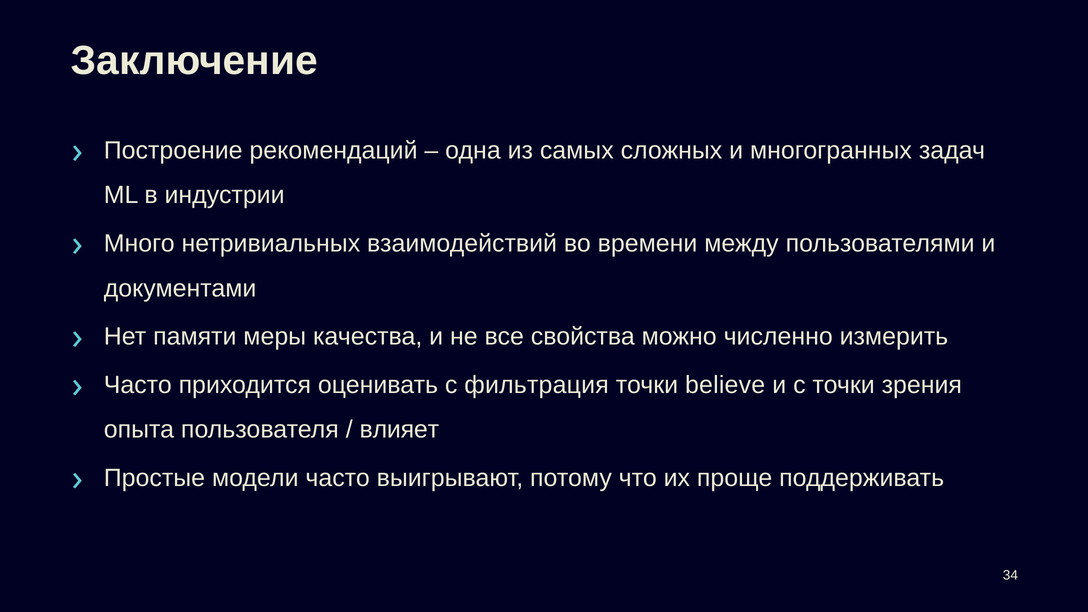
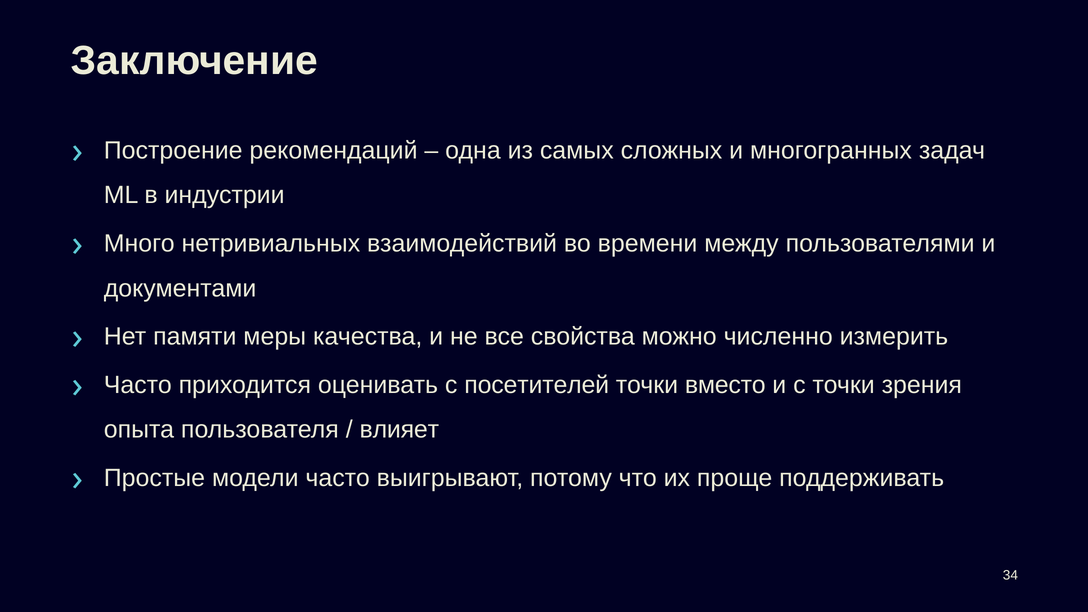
фильтрация: фильтрация -> посетителей (537, 385)
believe: believe -> вместо (725, 385)
